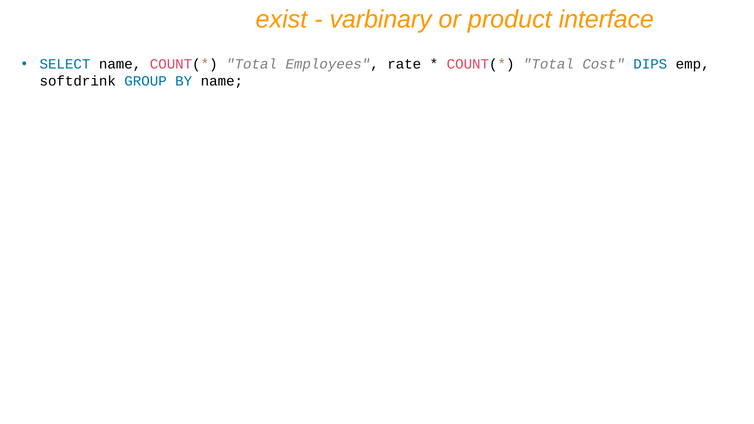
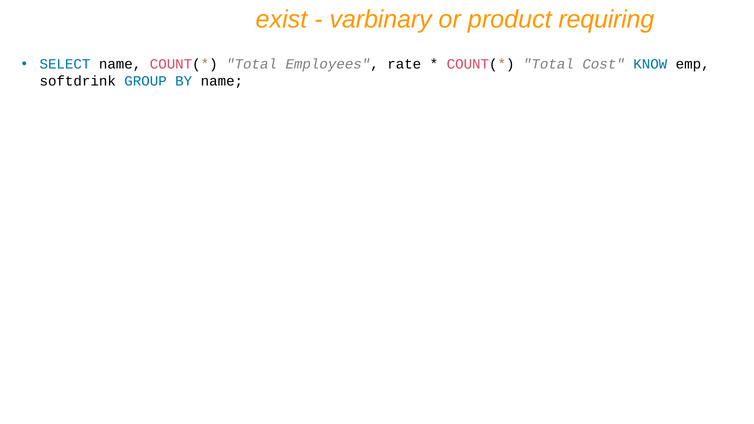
interface: interface -> requiring (606, 20)
DIPS: DIPS -> KNOW (650, 64)
